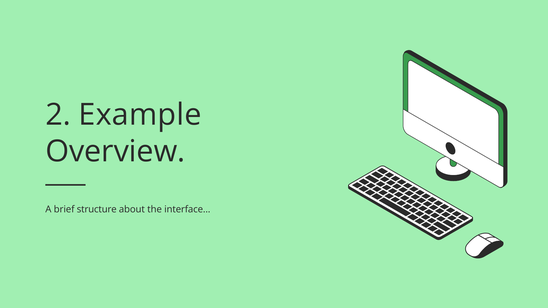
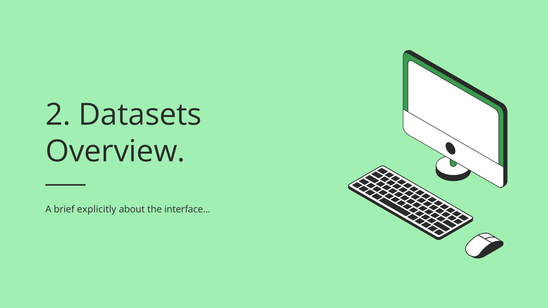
Example: Example -> Datasets (140, 115)
structure: structure -> explicitly (97, 210)
